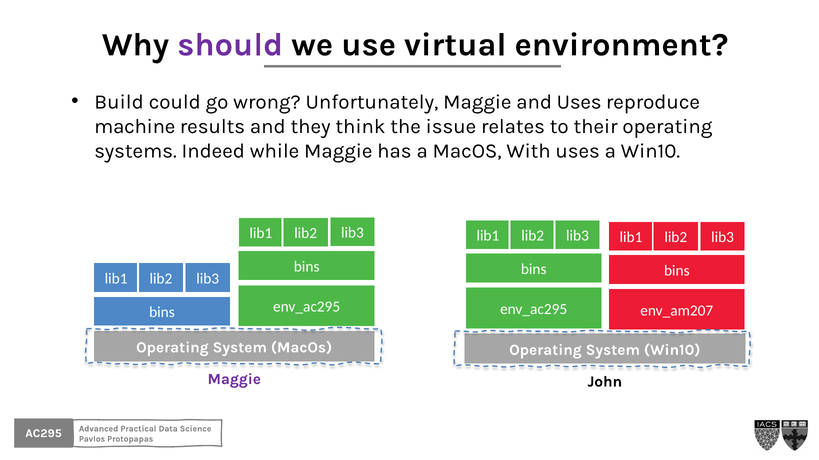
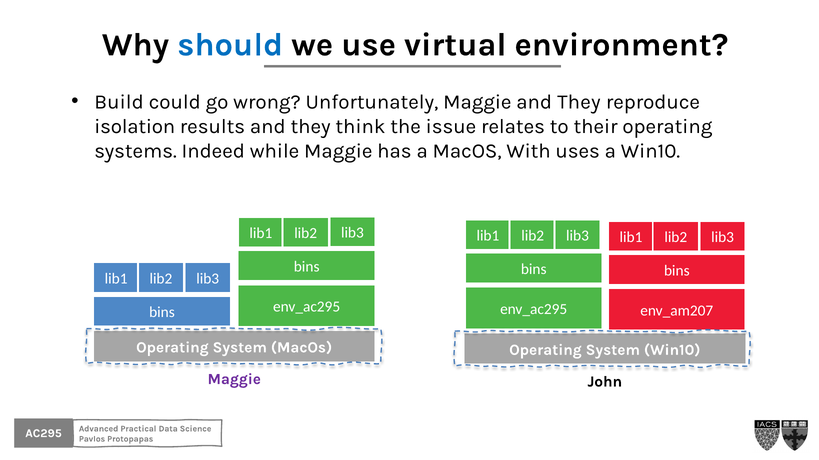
should colour: purple -> blue (230, 45)
Maggie and Uses: Uses -> They (579, 102)
machine: machine -> isolation (135, 127)
